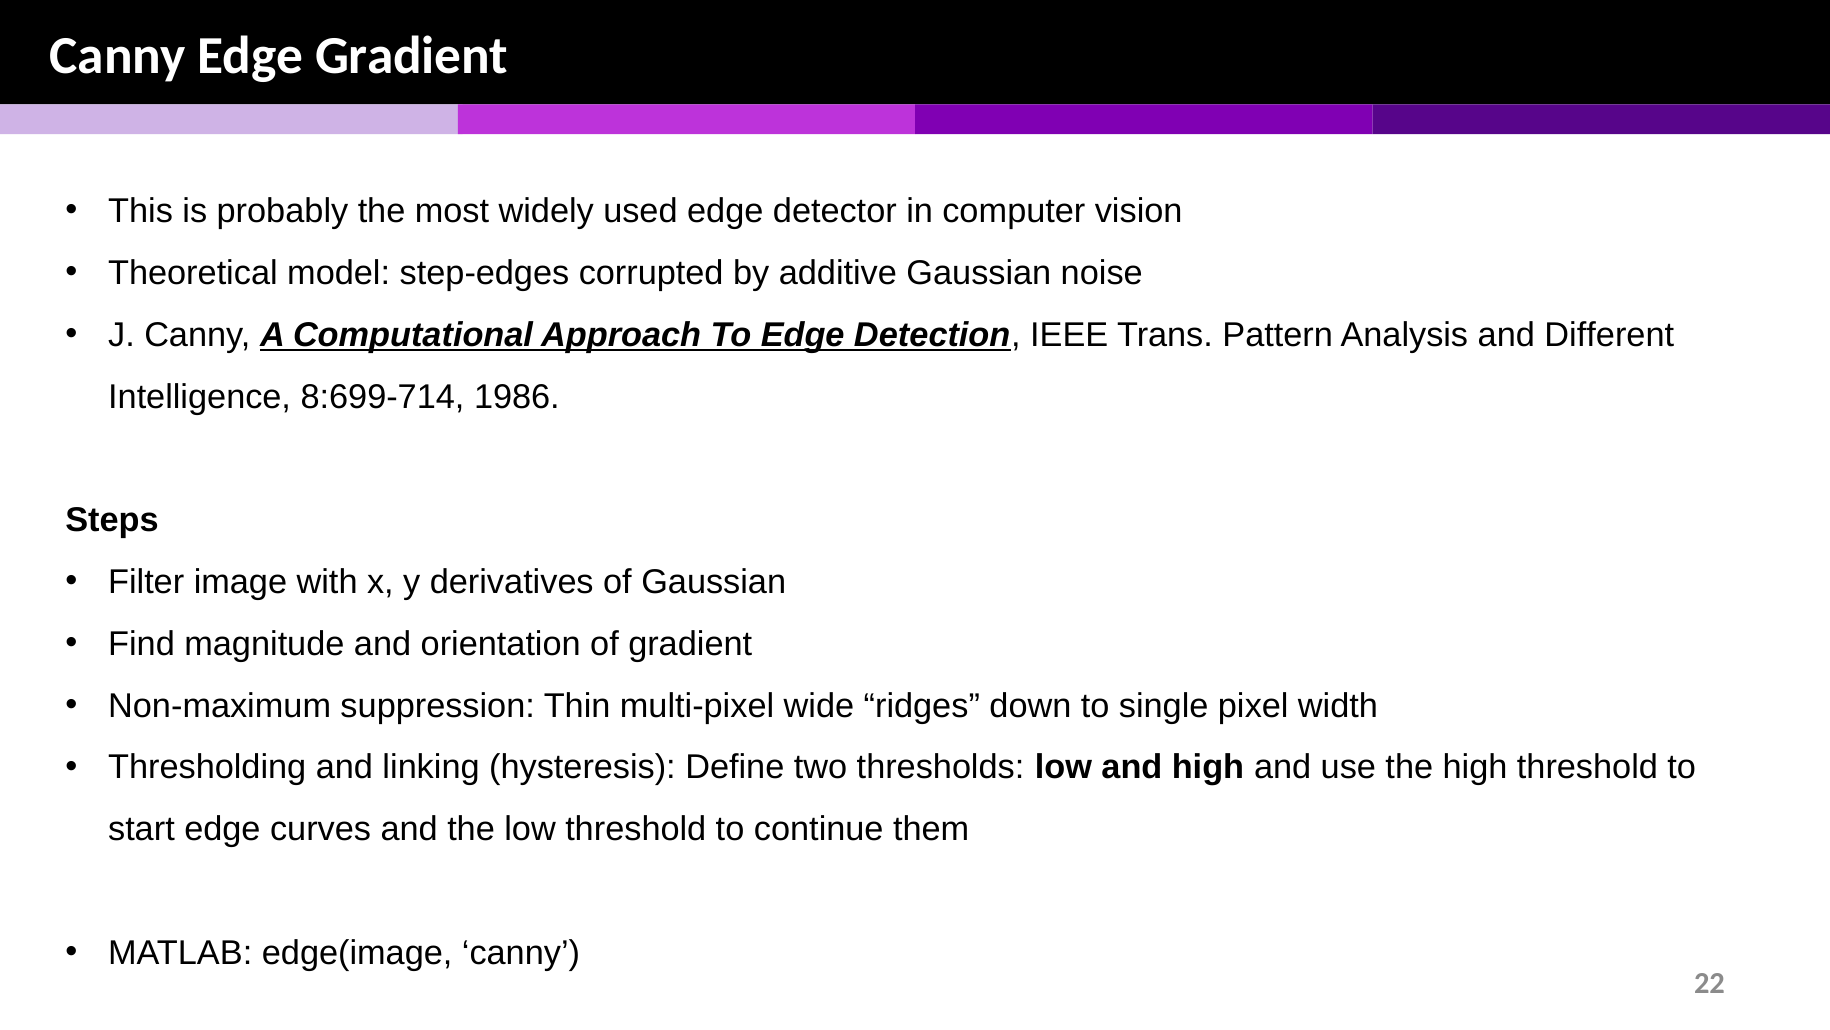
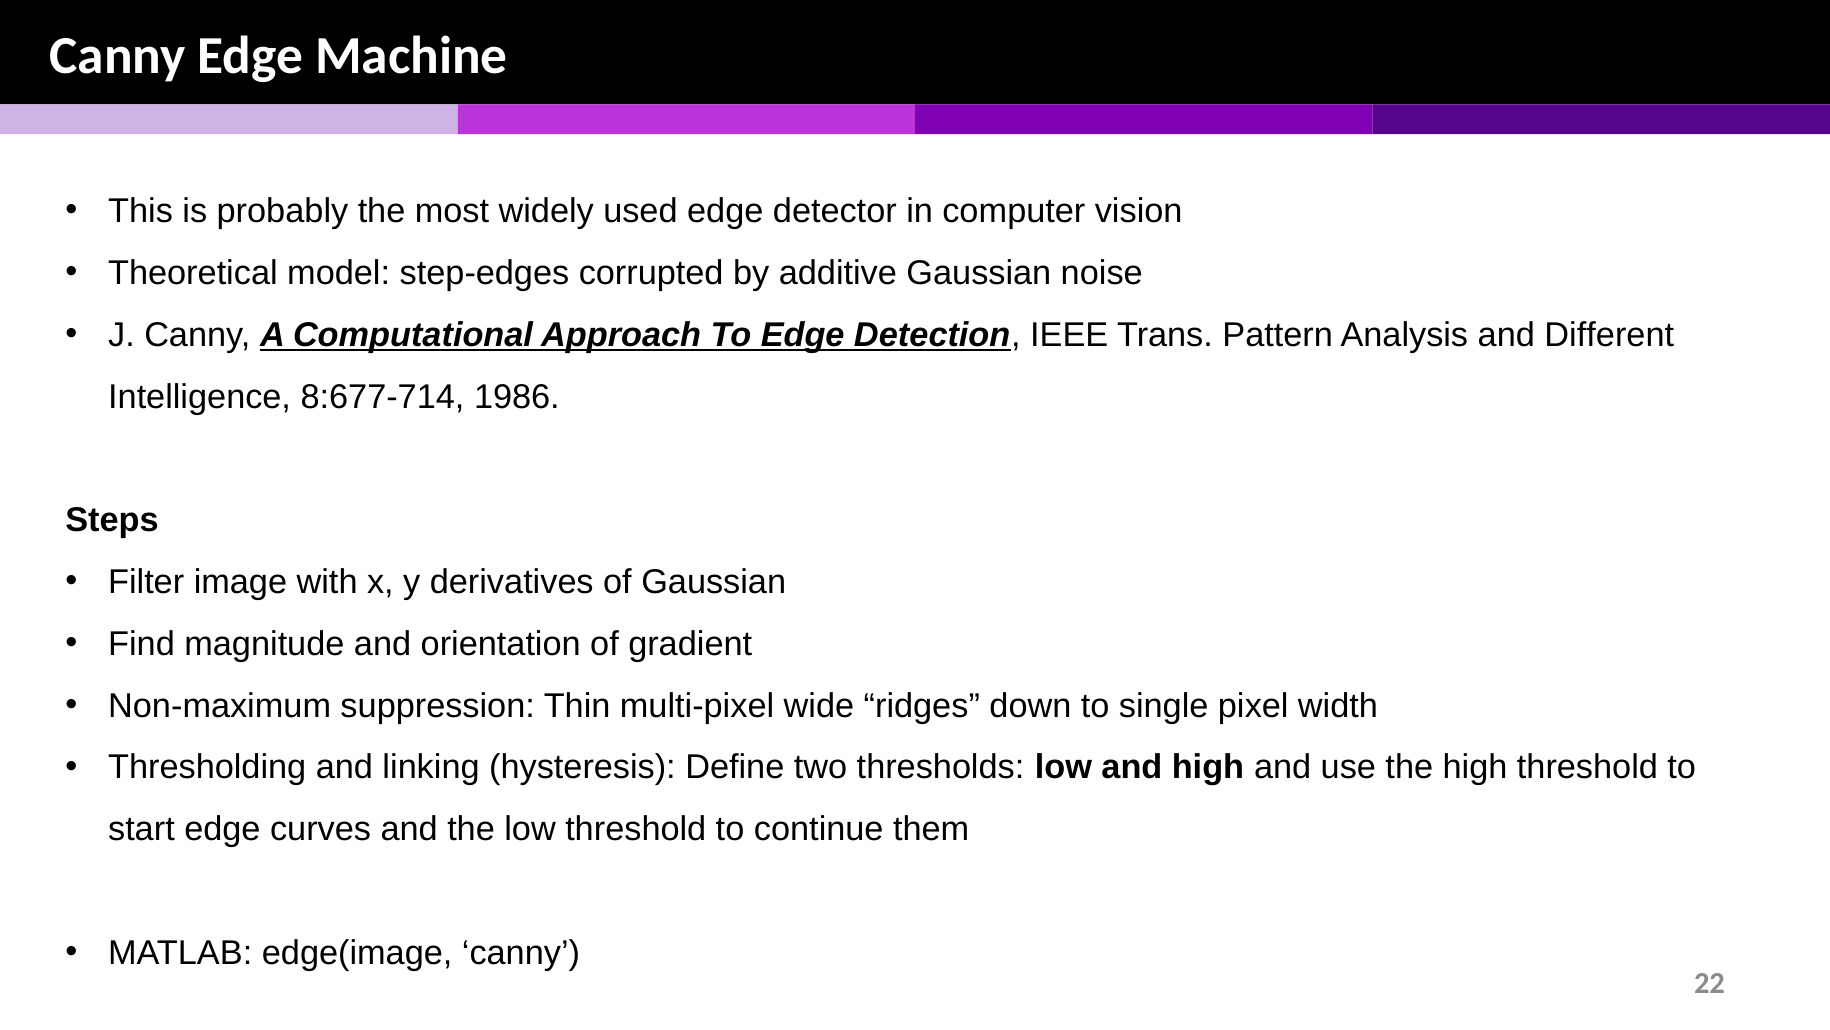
Edge Gradient: Gradient -> Machine (411, 56)
8:699-714: 8:699-714 -> 8:677-714 (383, 397)
